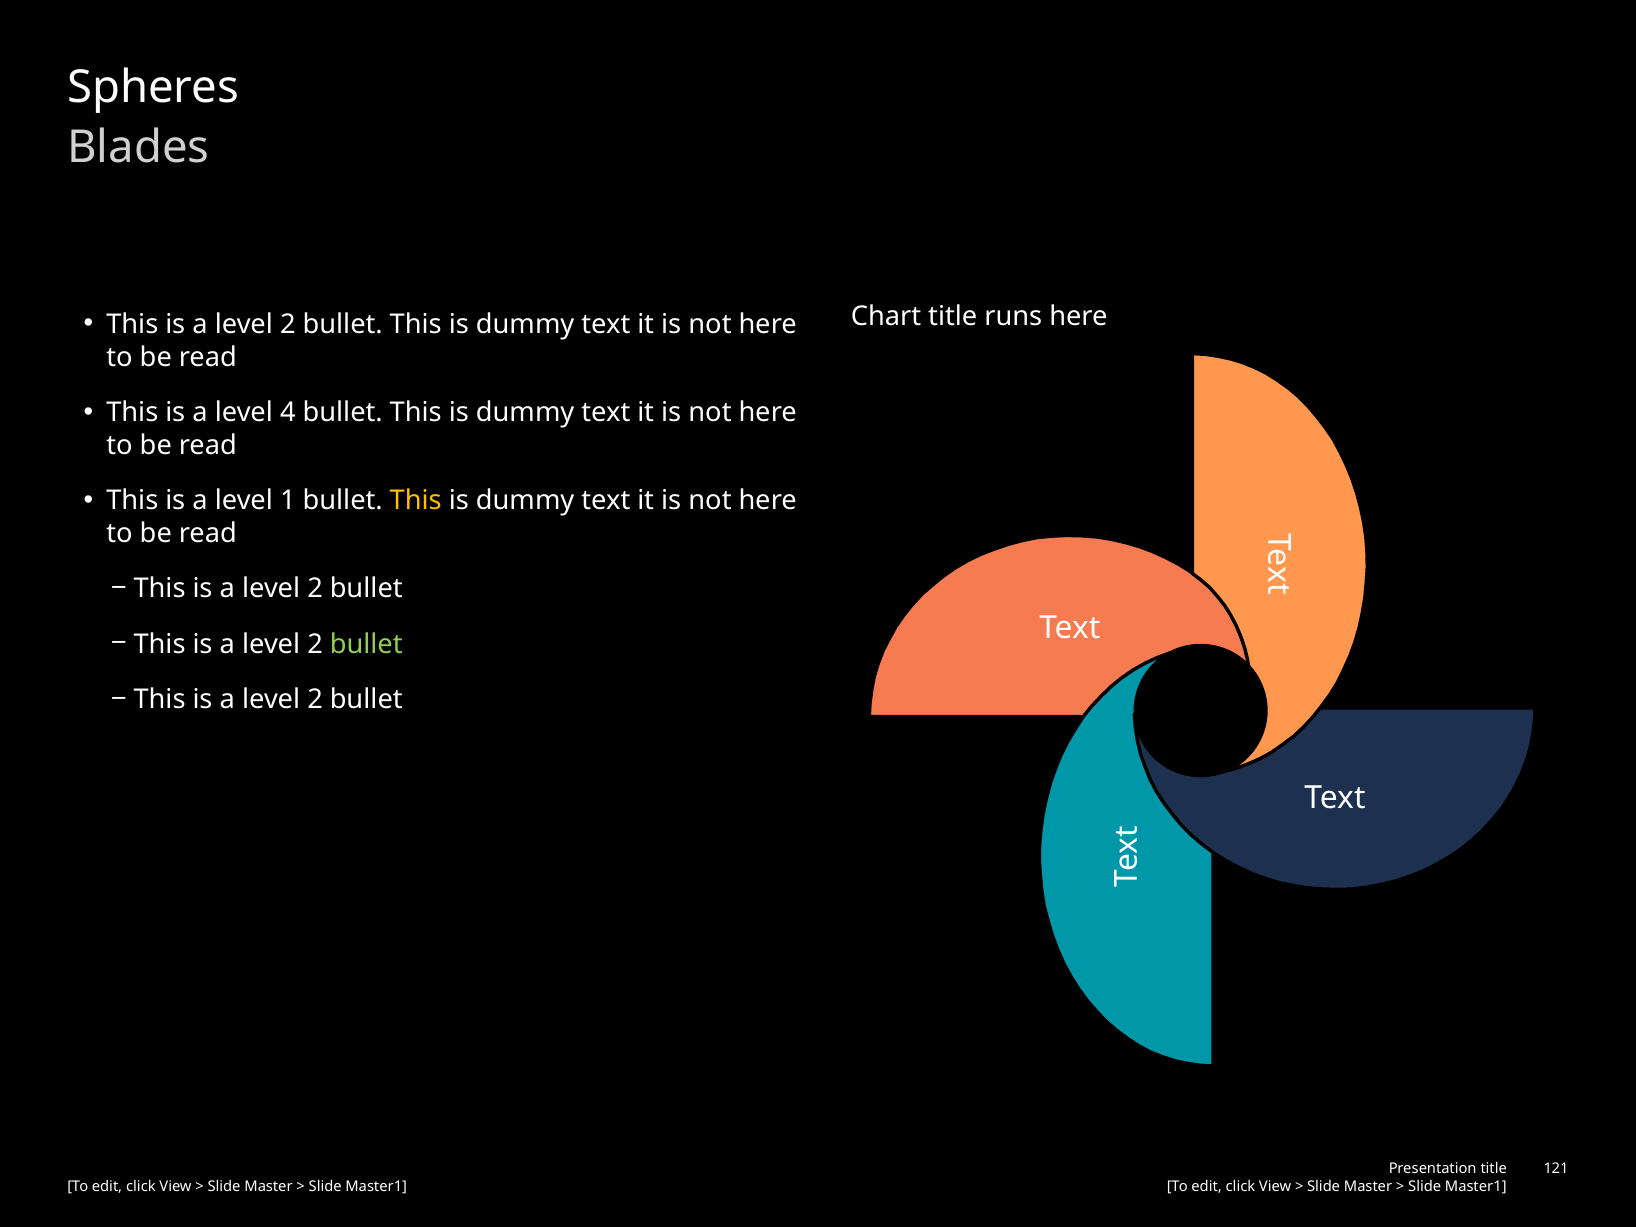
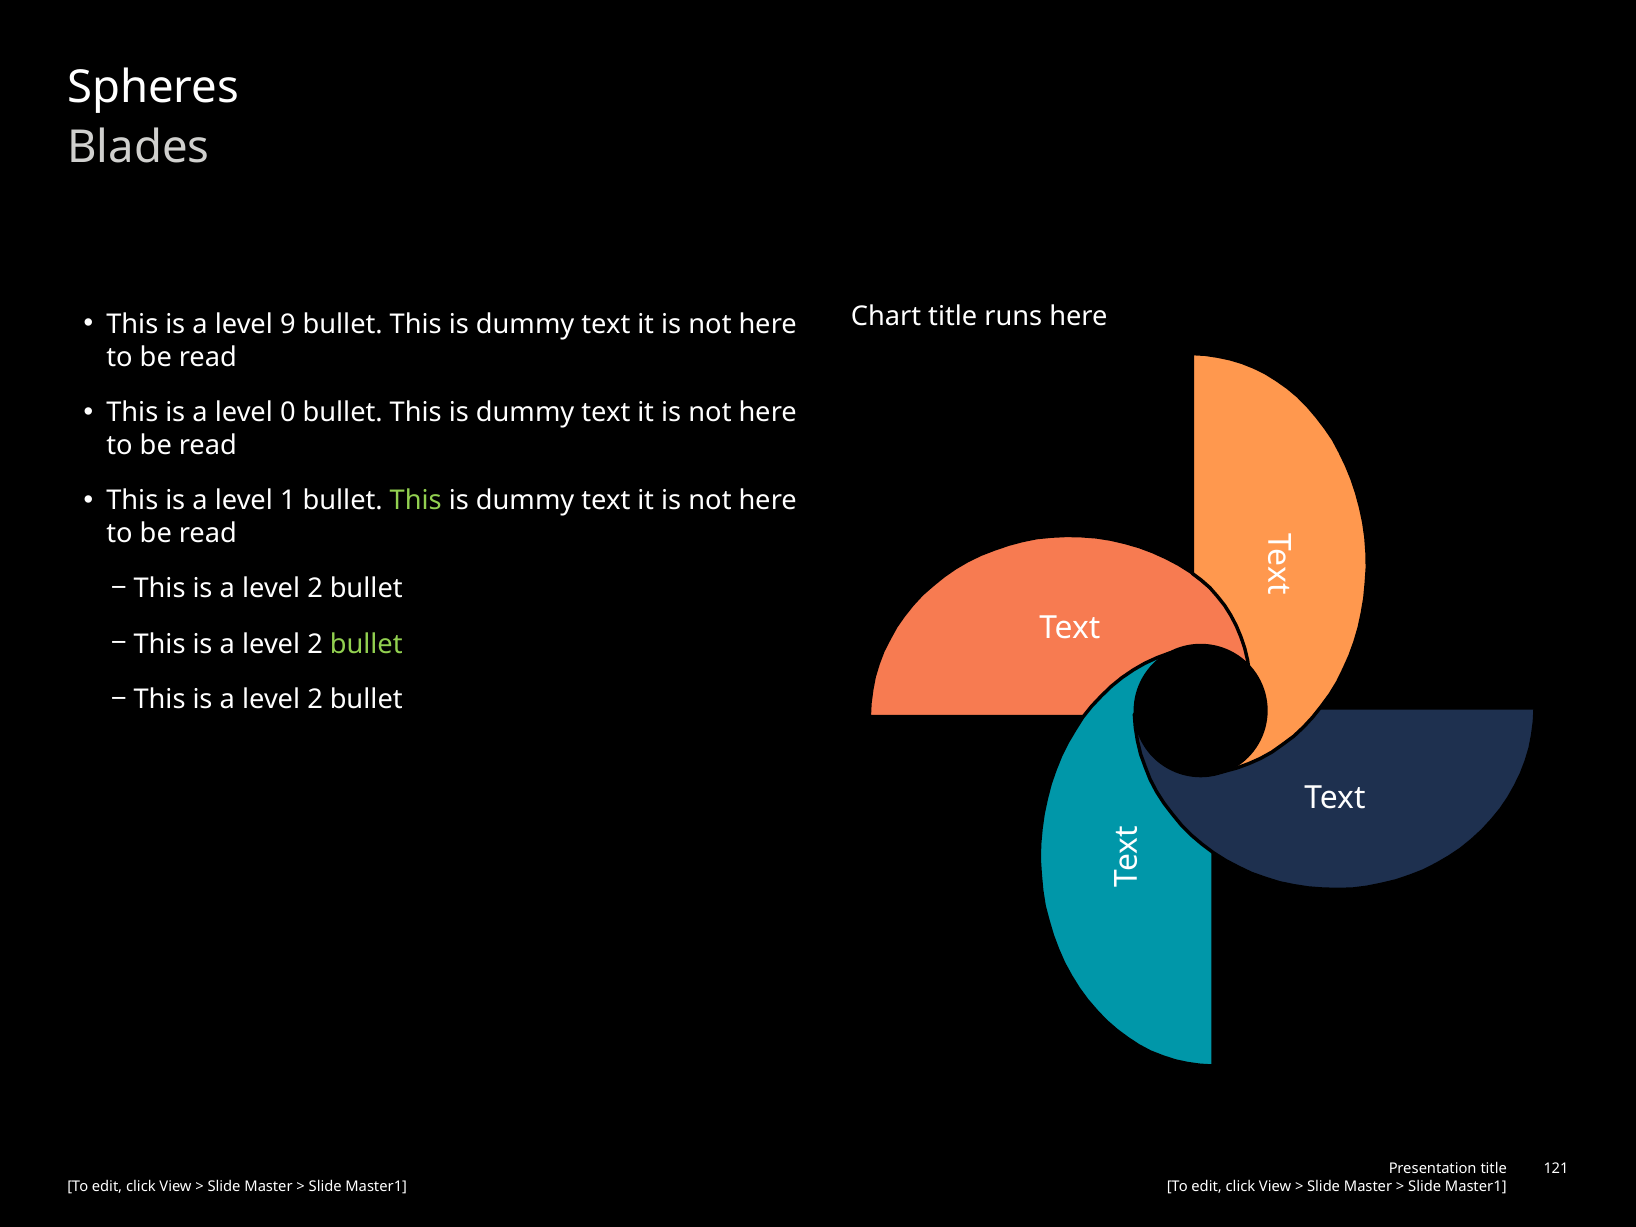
2: 2 -> 9 (288, 324)
4: 4 -> 0 (288, 413)
This colour: yellow -> light green (416, 501)
